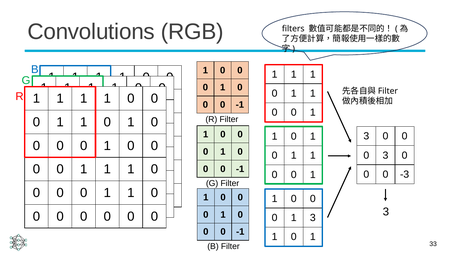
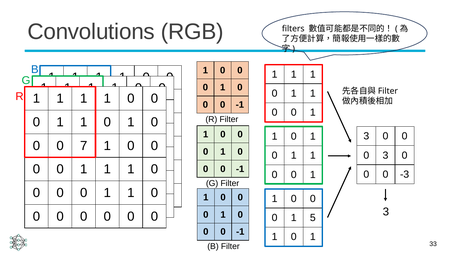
0: 0 -> 7 (84, 146)
3: 3 -> 5 (313, 218)
